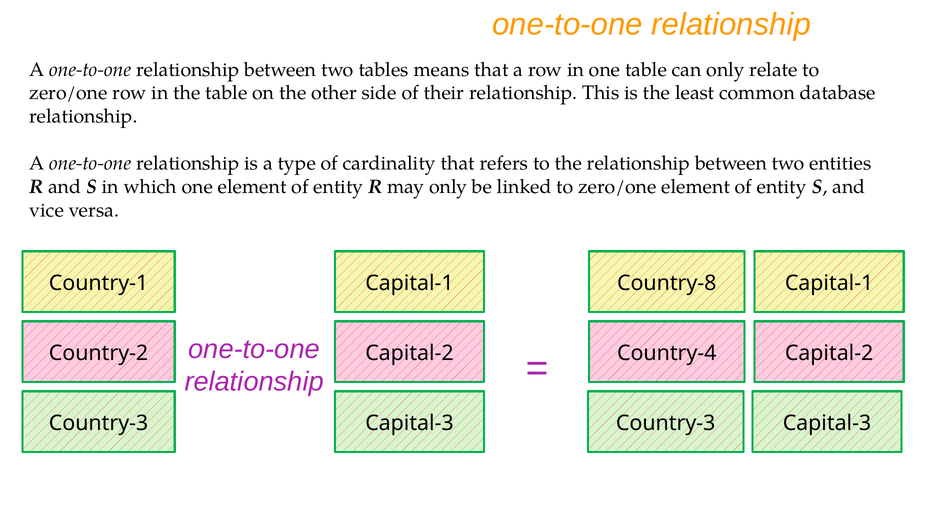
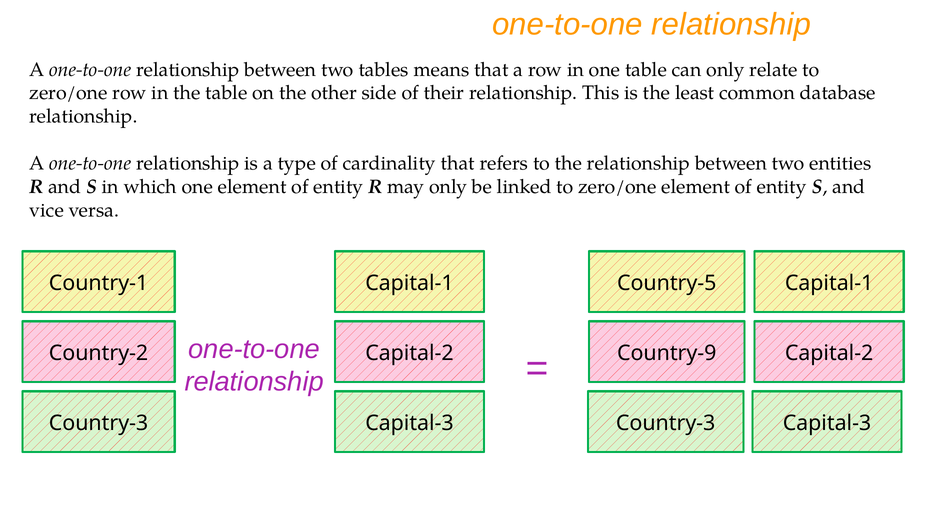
Country-8: Country-8 -> Country-5 (667, 283)
Country-4: Country-4 -> Country-9 (667, 353)
